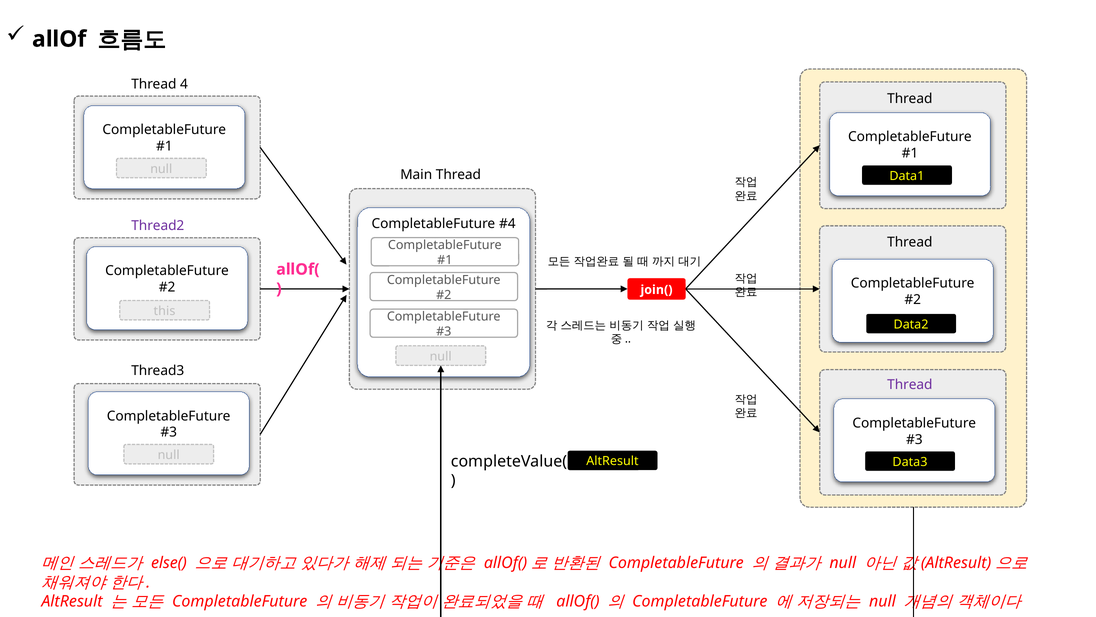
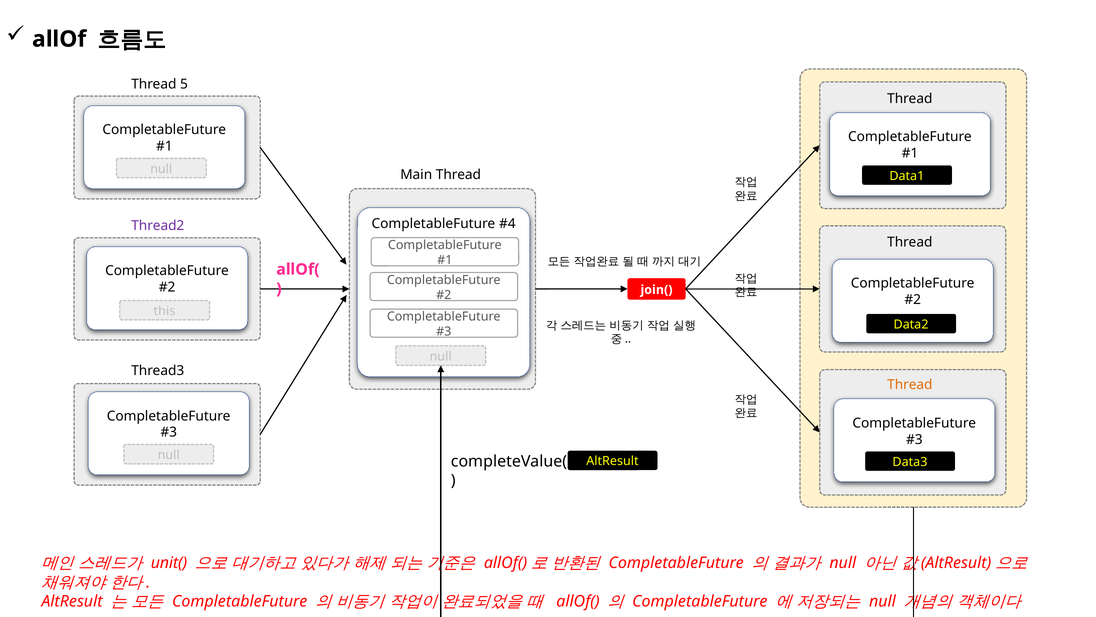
4: 4 -> 5 (184, 84)
Thread colour: purple -> orange (910, 384)
else(: else( -> unit( (169, 563)
